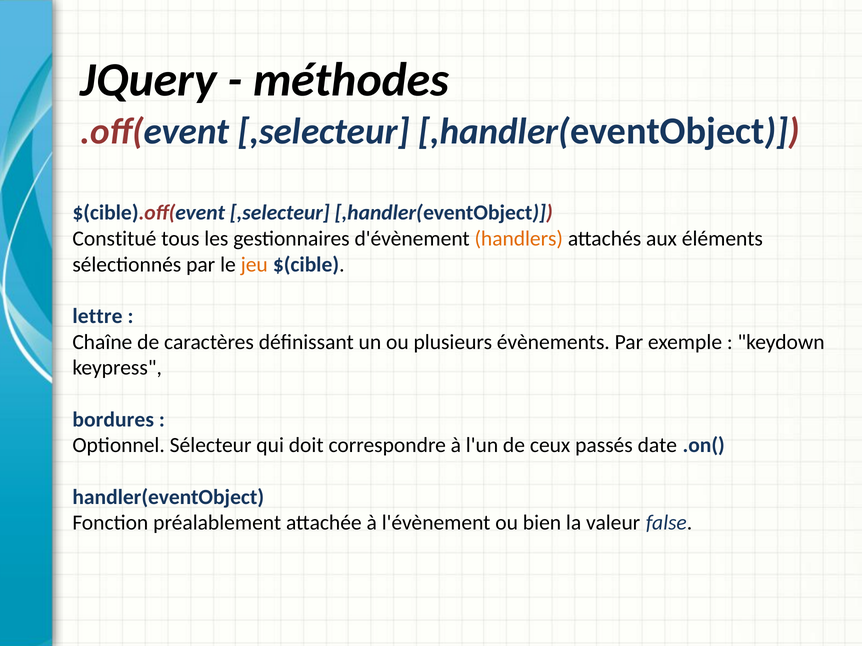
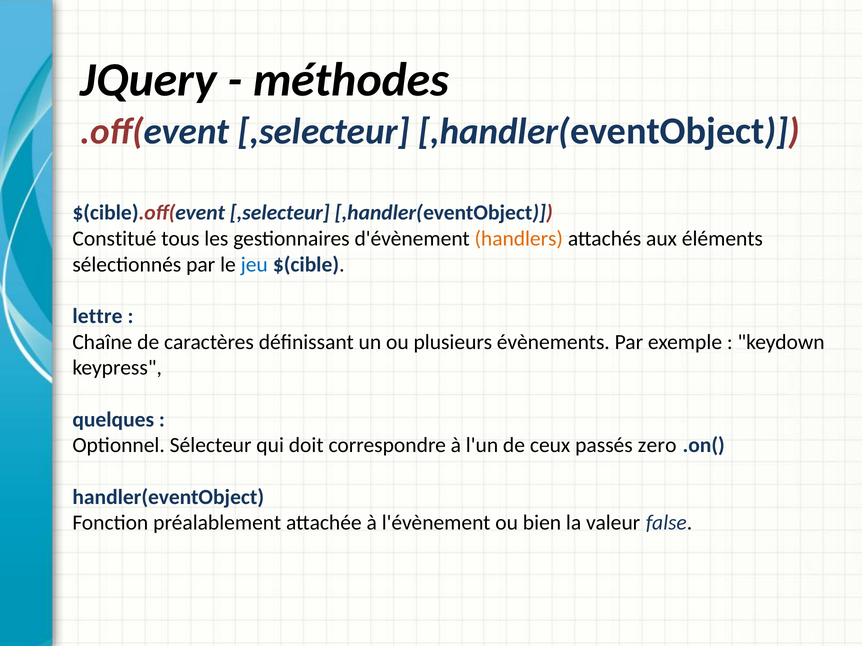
jeu colour: orange -> blue (254, 265)
bordures: bordures -> quelques (113, 420)
date: date -> zero (657, 446)
